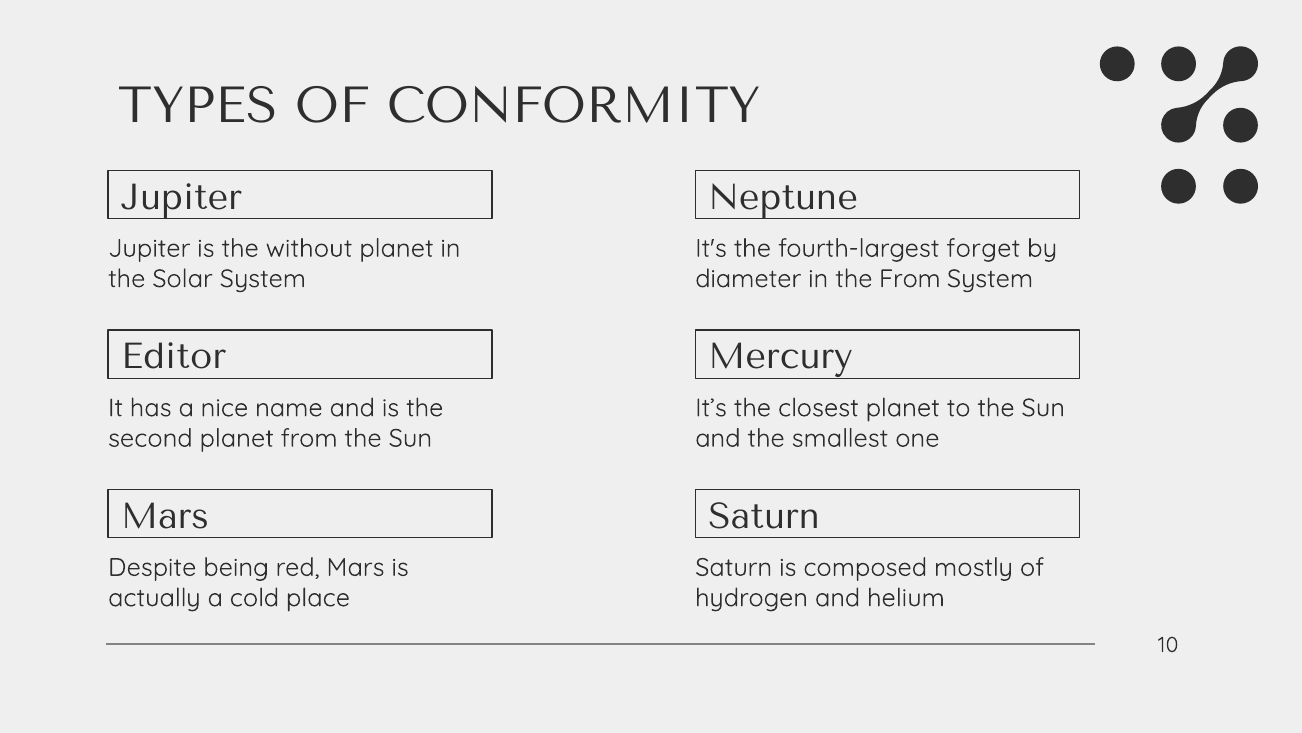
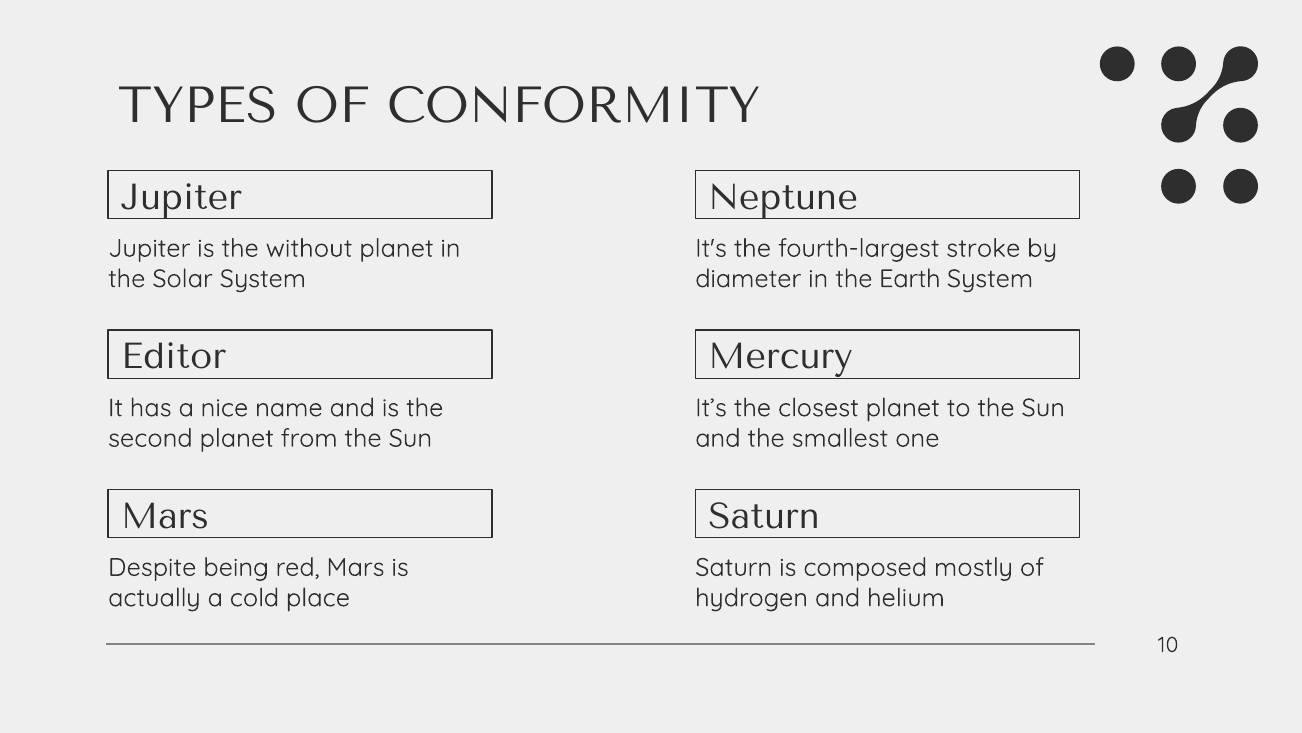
forget: forget -> stroke (983, 248)
the From: From -> Earth (910, 279)
